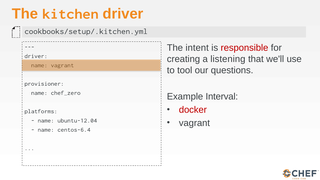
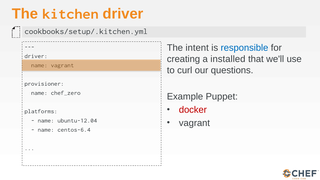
responsible colour: red -> blue (244, 48)
listening: listening -> installed (228, 59)
tool: tool -> curl (185, 70)
Interval: Interval -> Puppet (222, 97)
